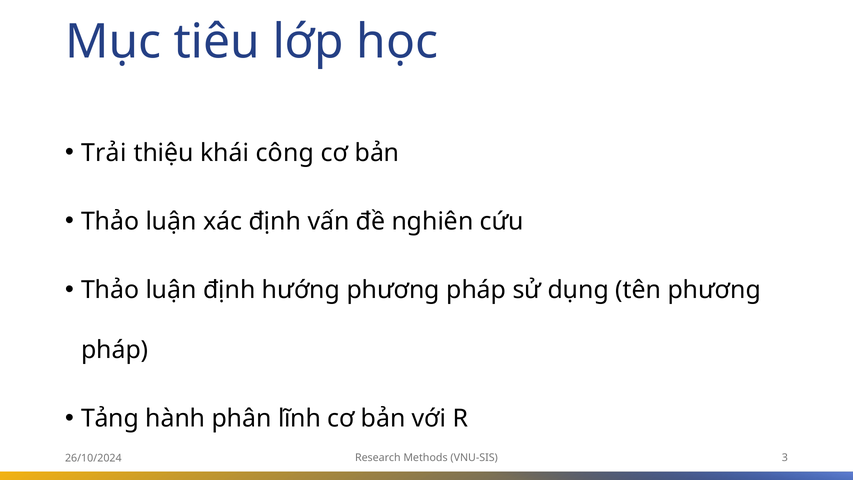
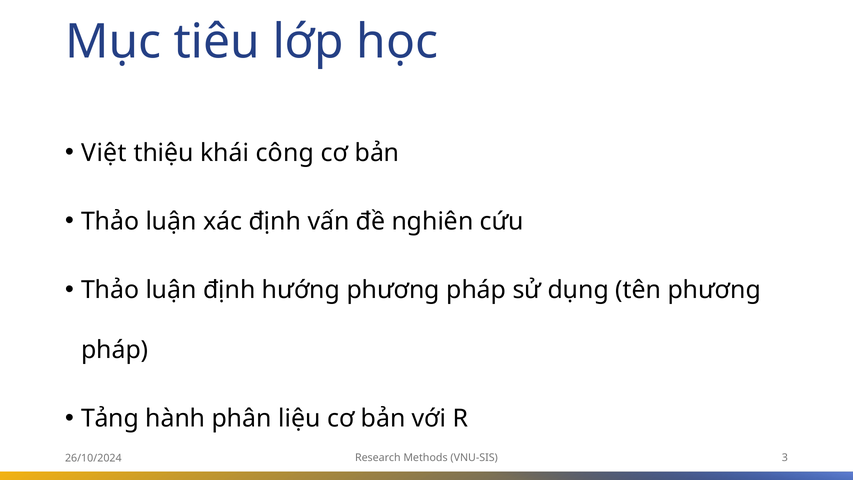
Trải: Trải -> Việt (104, 153)
lĩnh: lĩnh -> liệu (299, 419)
